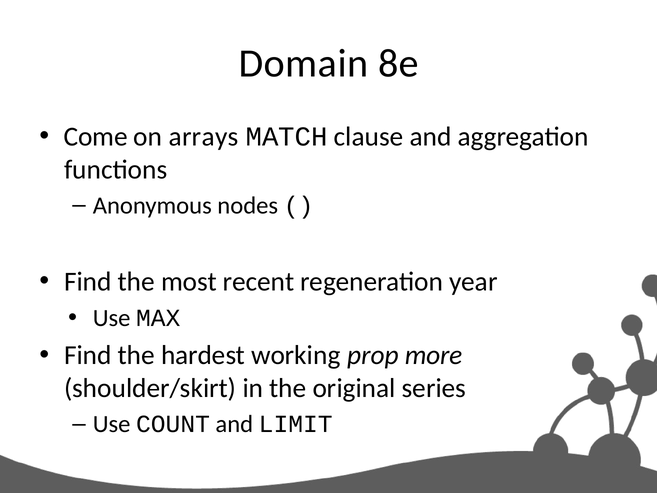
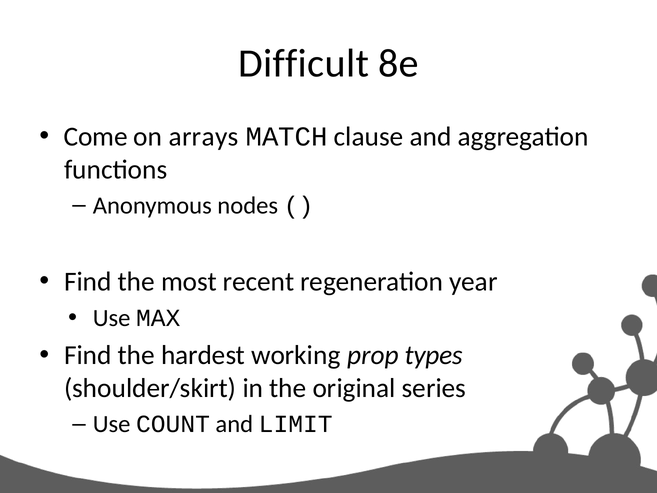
Domain: Domain -> Difficult (304, 64)
more: more -> types (434, 355)
